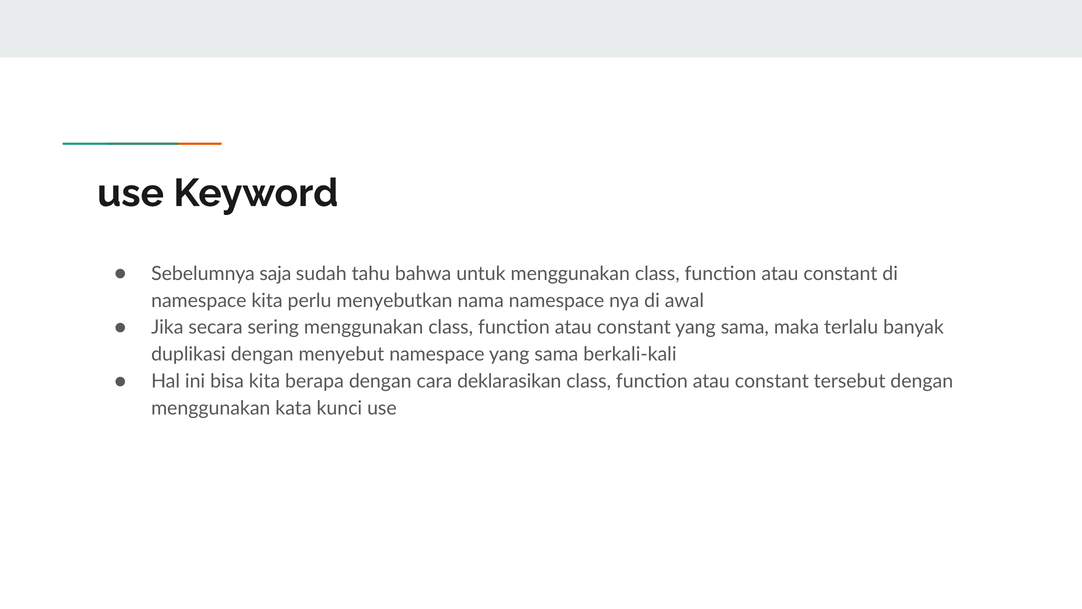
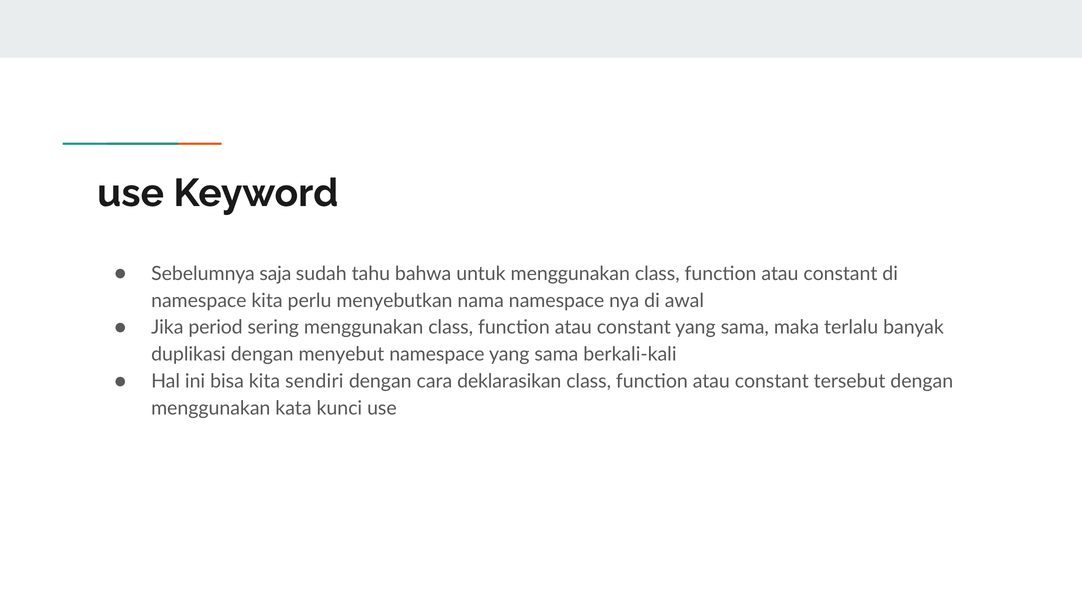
secara: secara -> period (216, 327)
berapa: berapa -> sendiri (314, 381)
